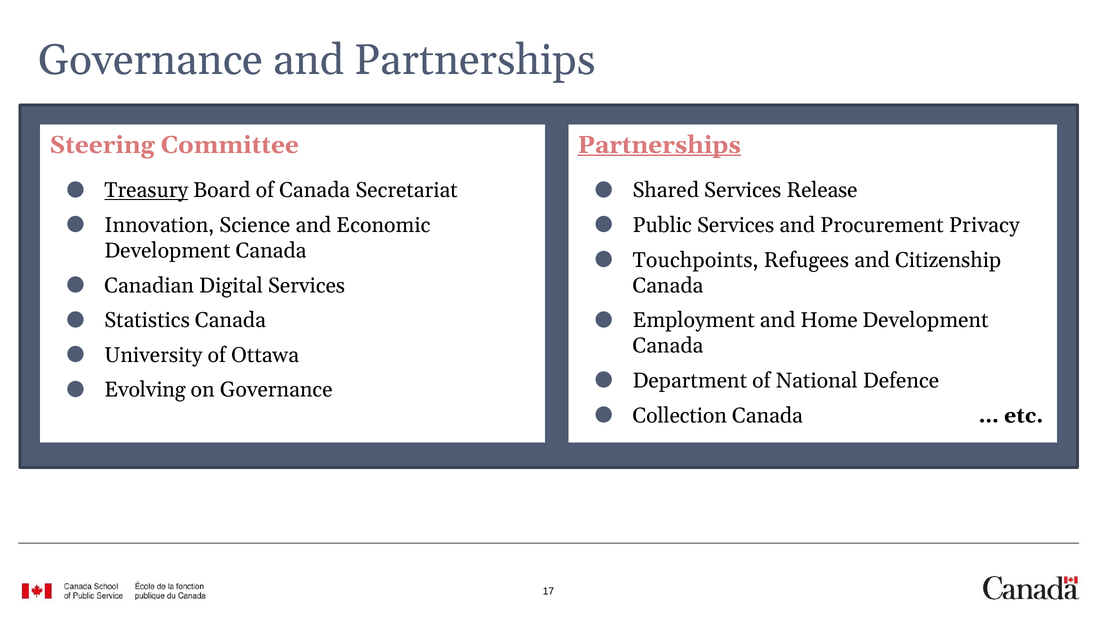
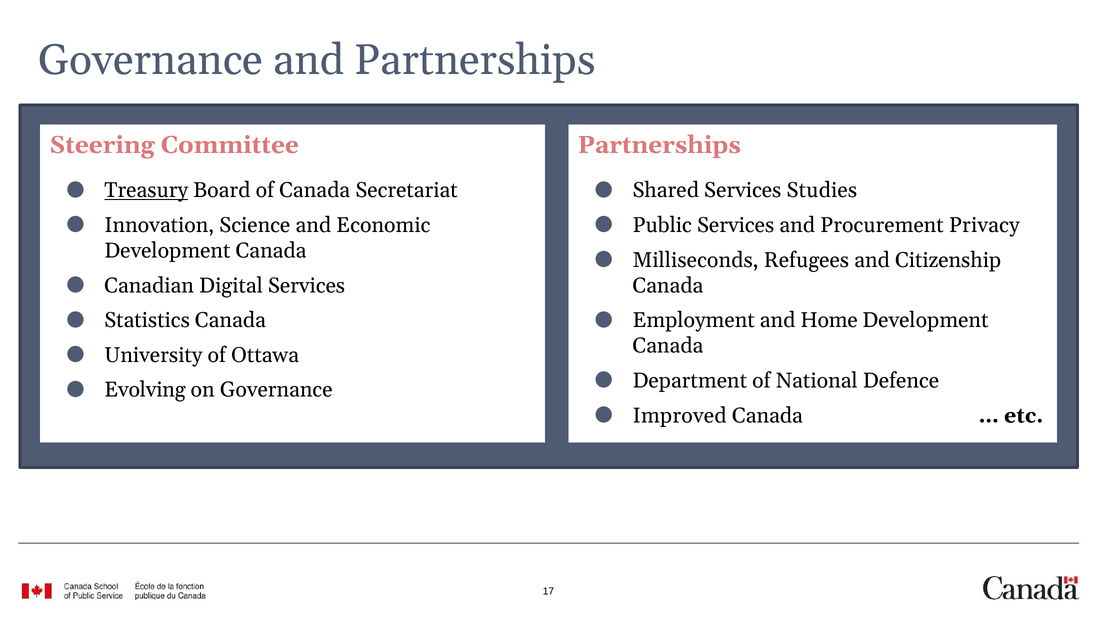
Partnerships underline: present -> none (659, 145)
Release: Release -> Studies (822, 190)
Touchpoints: Touchpoints -> Milliseconds (696, 260)
Collection: Collection -> Improved (680, 416)
